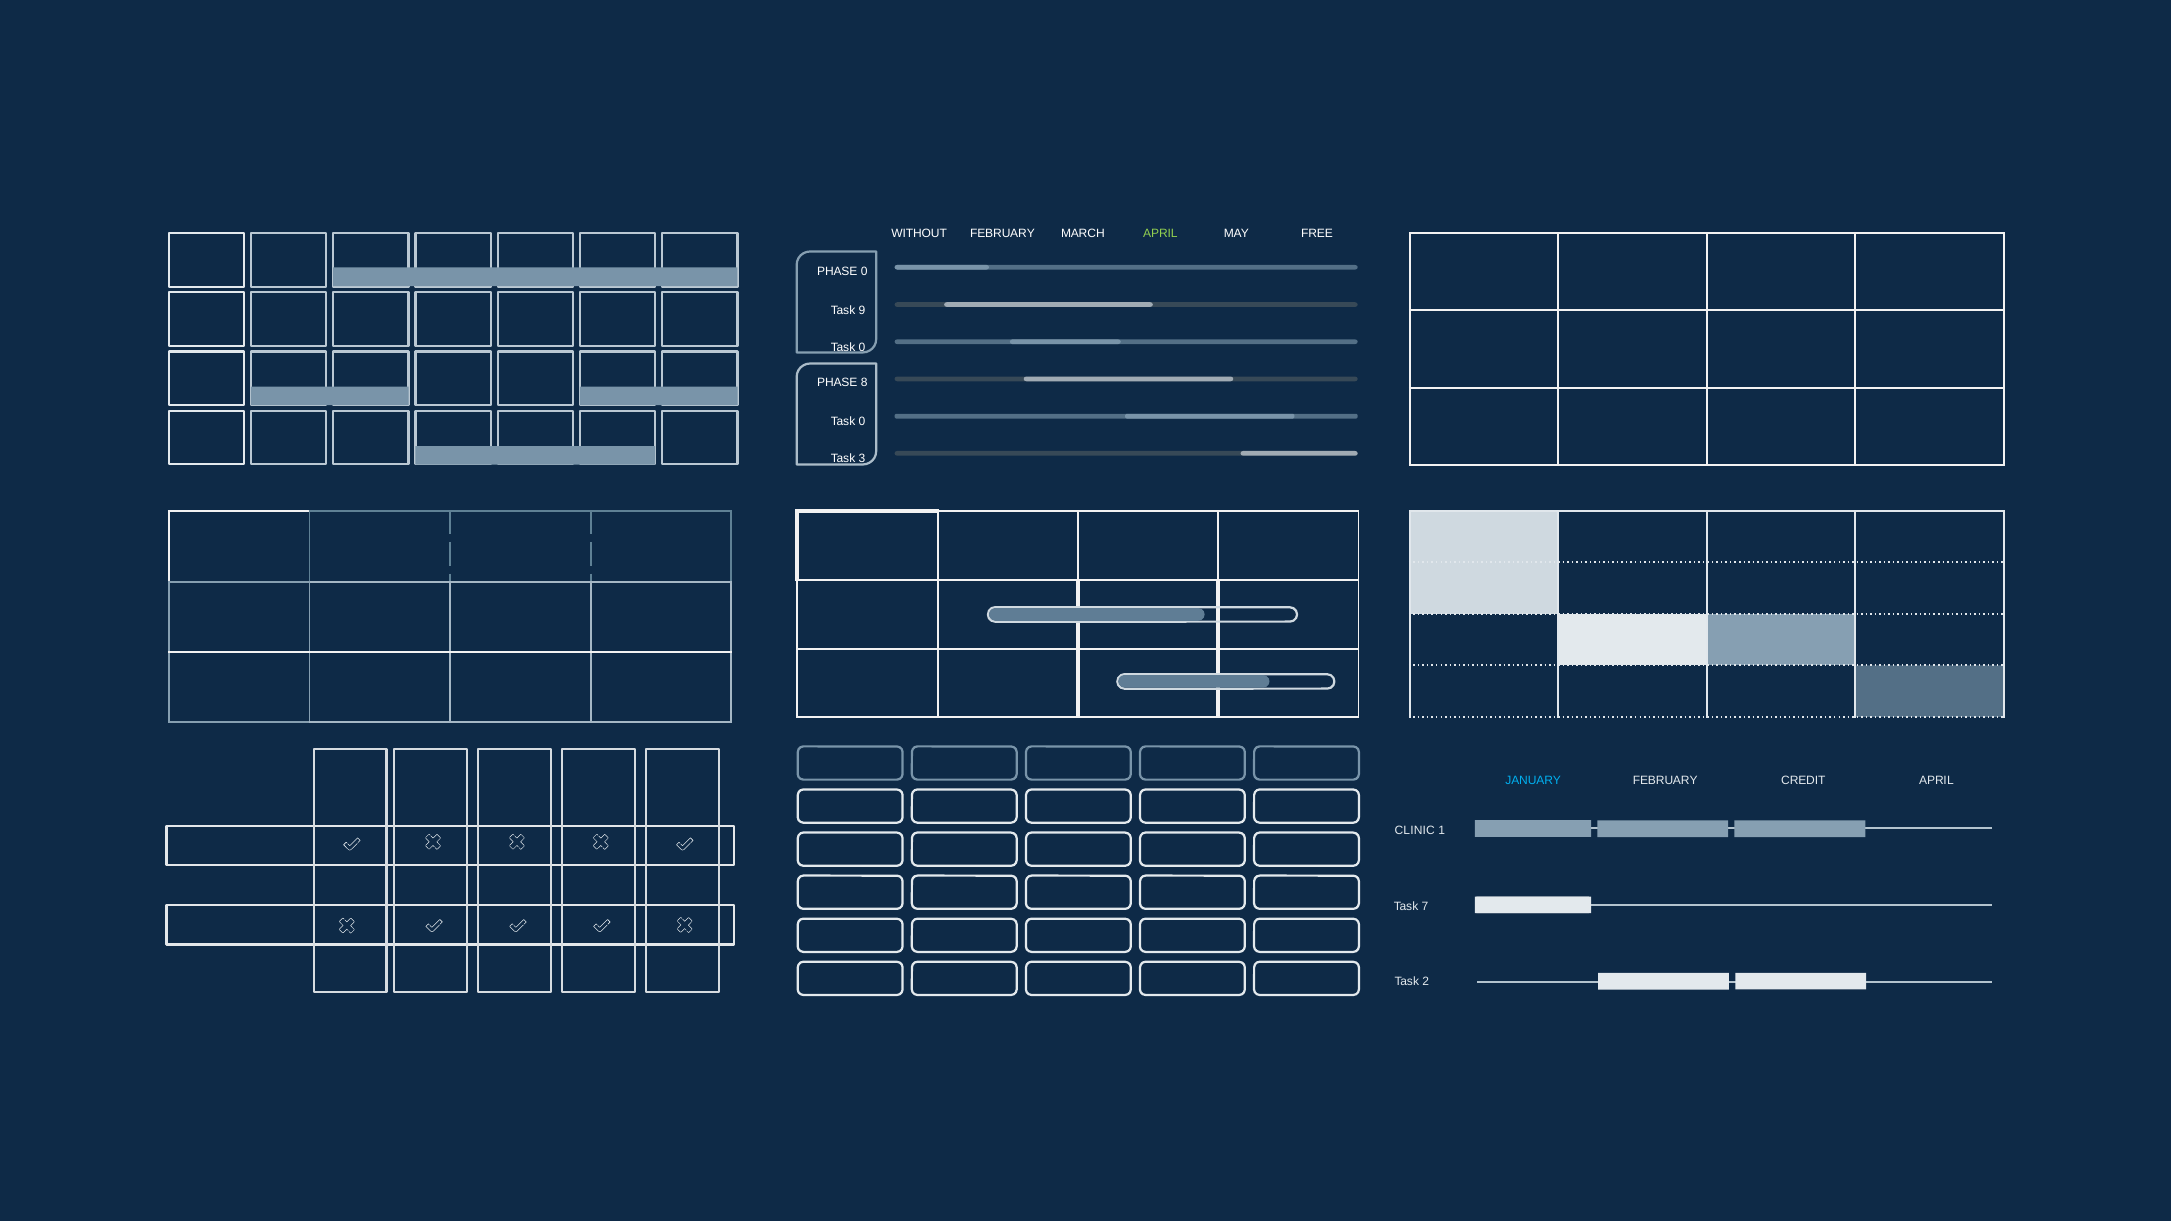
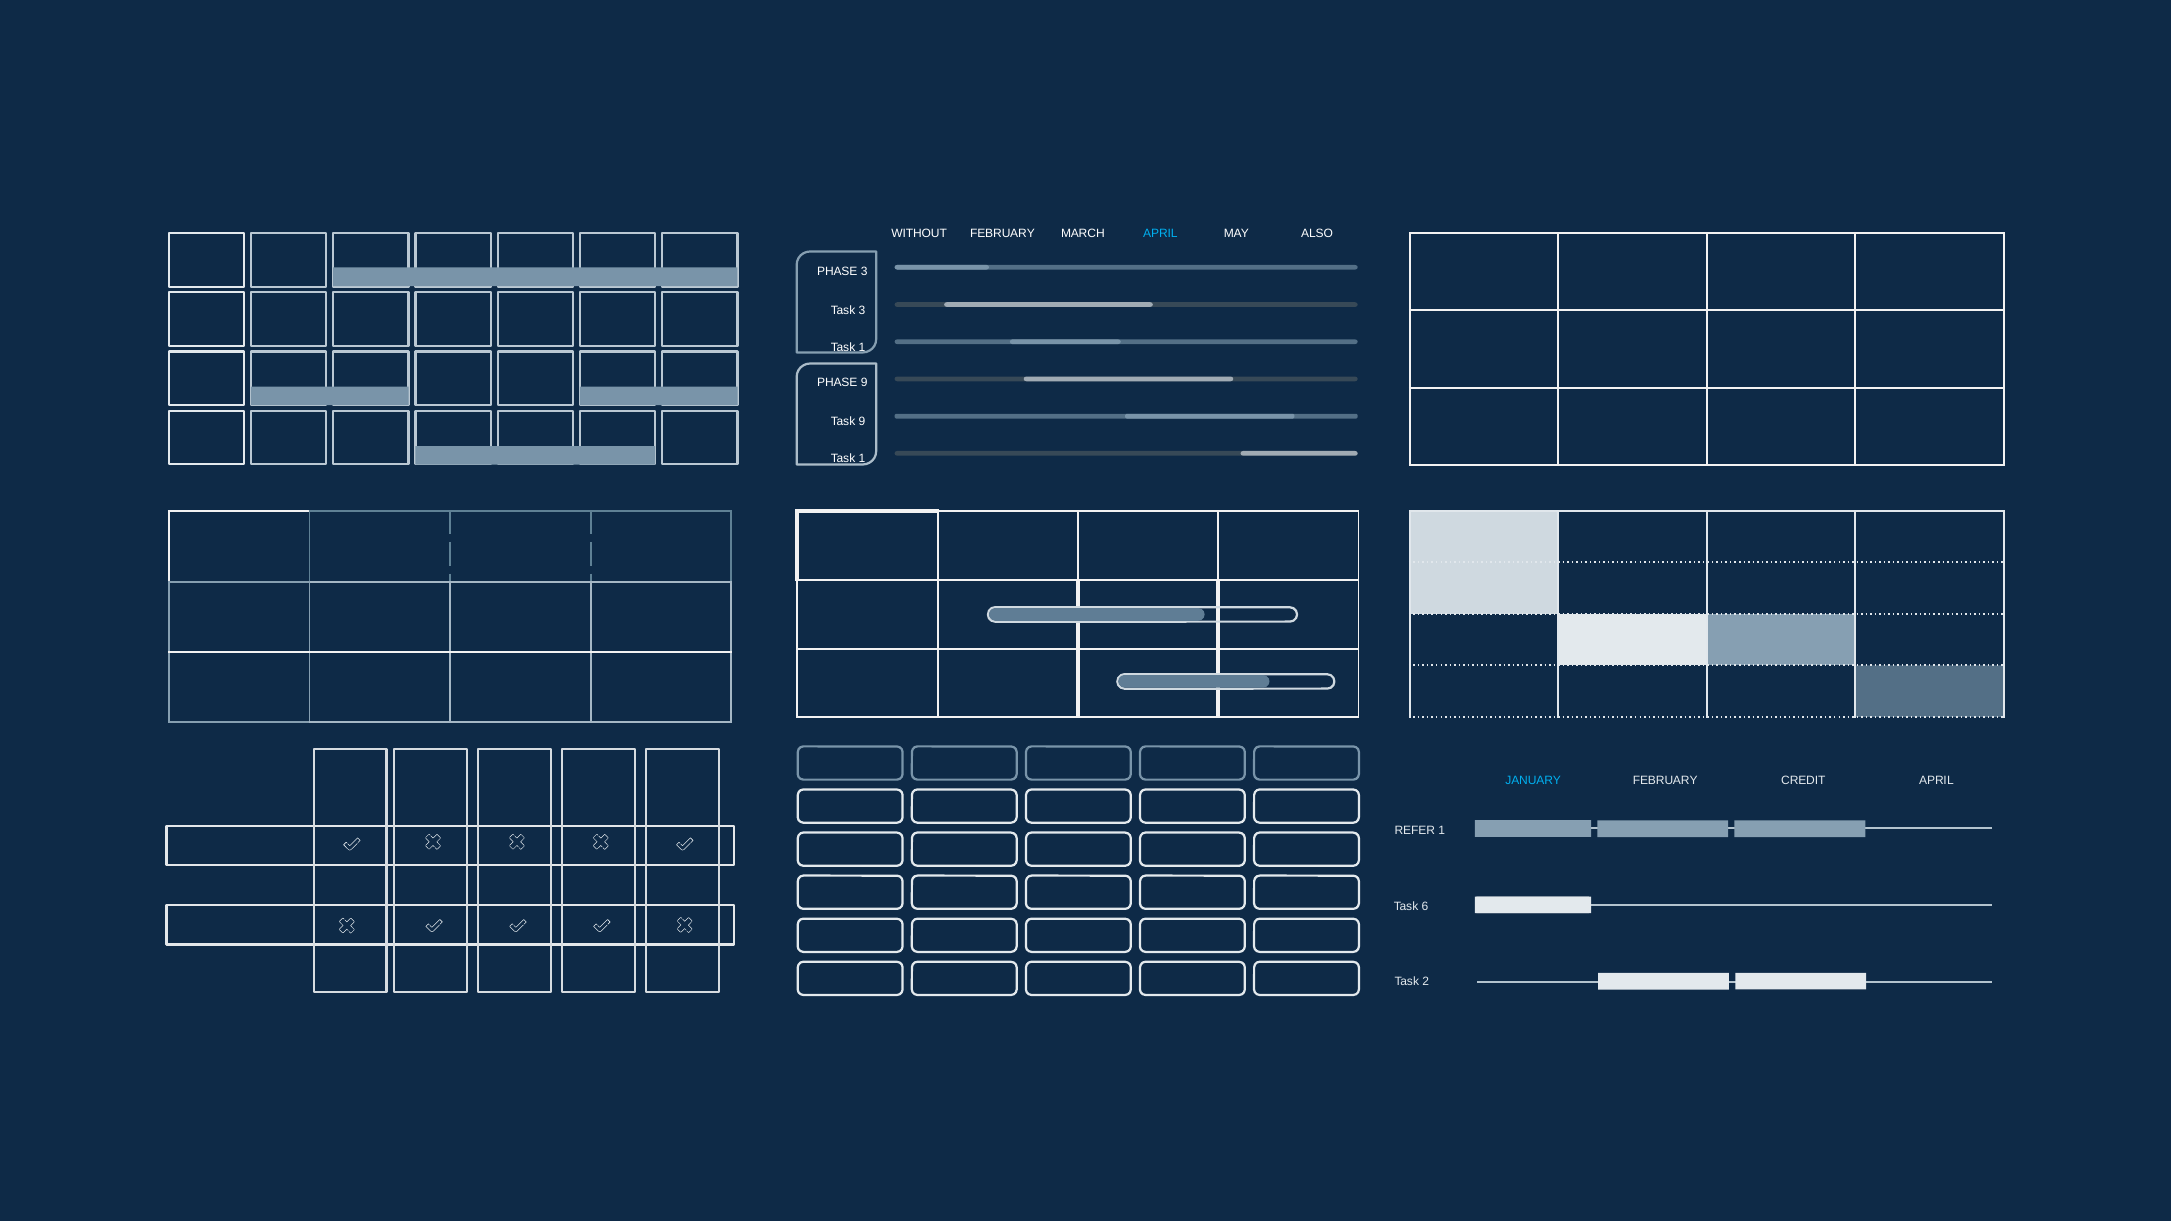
APRIL colour: light green -> light blue (1160, 234)
FREE: FREE -> ALSO (1317, 234)
PHASE 0: 0 -> 3 (864, 272)
Task 9: 9 -> 3 (862, 310)
0: 0 -> 1 (862, 347)
PHASE 8: 8 -> 9 (864, 382)
0: 0 -> 9 (862, 422)
3: 3 -> 1 (862, 459)
CLINIC: CLINIC -> REFER (1415, 831)
7: 7 -> 6 (1425, 907)
